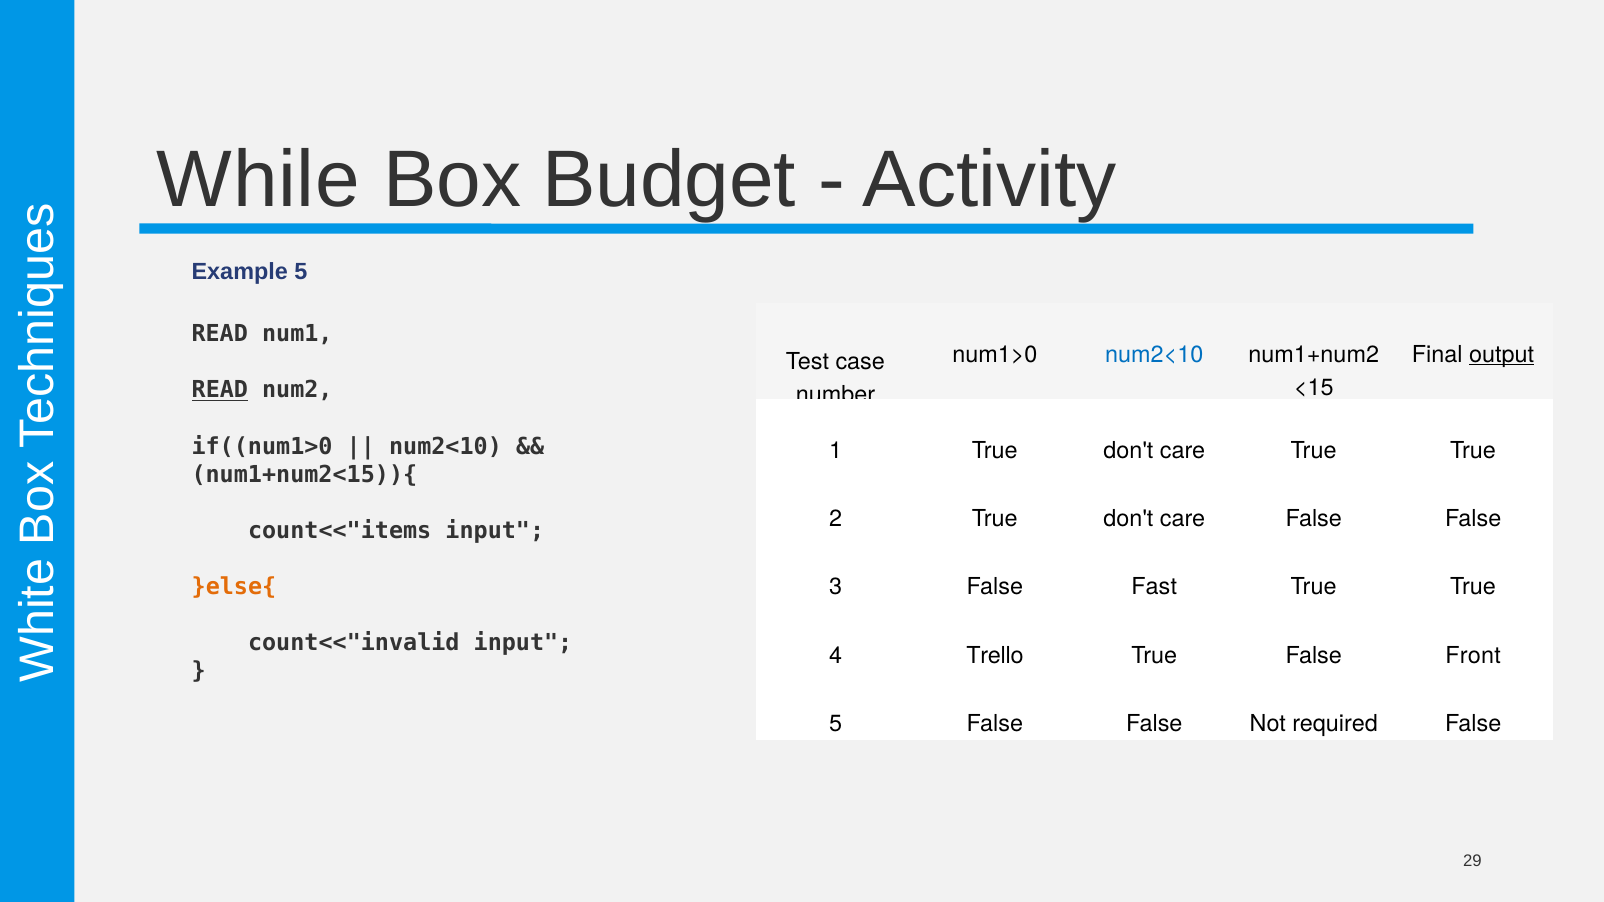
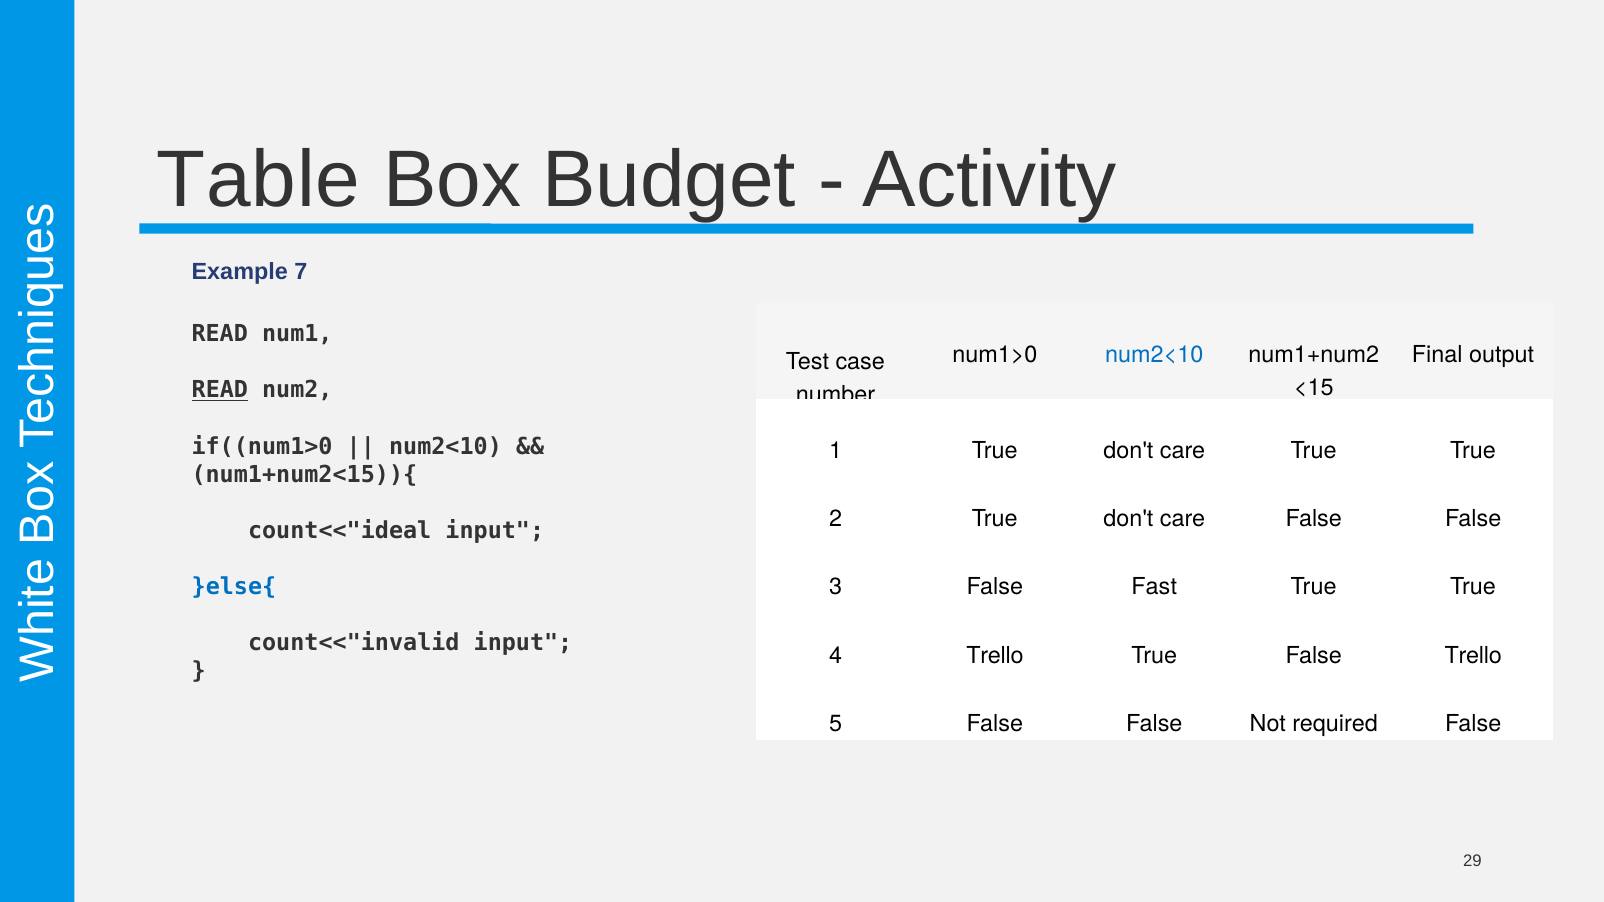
While: While -> Table (258, 180)
Example 5: 5 -> 7 (301, 272)
output underline: present -> none (1502, 354)
count<<"items: count<<"items -> count<<"ideal (340, 531)
}else{ colour: orange -> blue (234, 587)
False Front: Front -> Trello (1473, 656)
